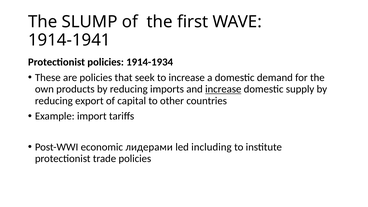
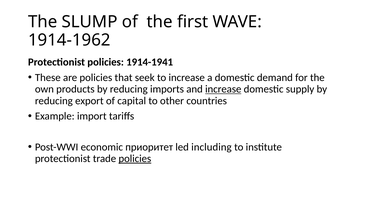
1914-1941: 1914-1941 -> 1914-1962 (69, 40)
1914-1934: 1914-1934 -> 1914-1941 (150, 62)
лидерами: лидерами -> приоритет (149, 147)
policies underline: none -> present (135, 159)
